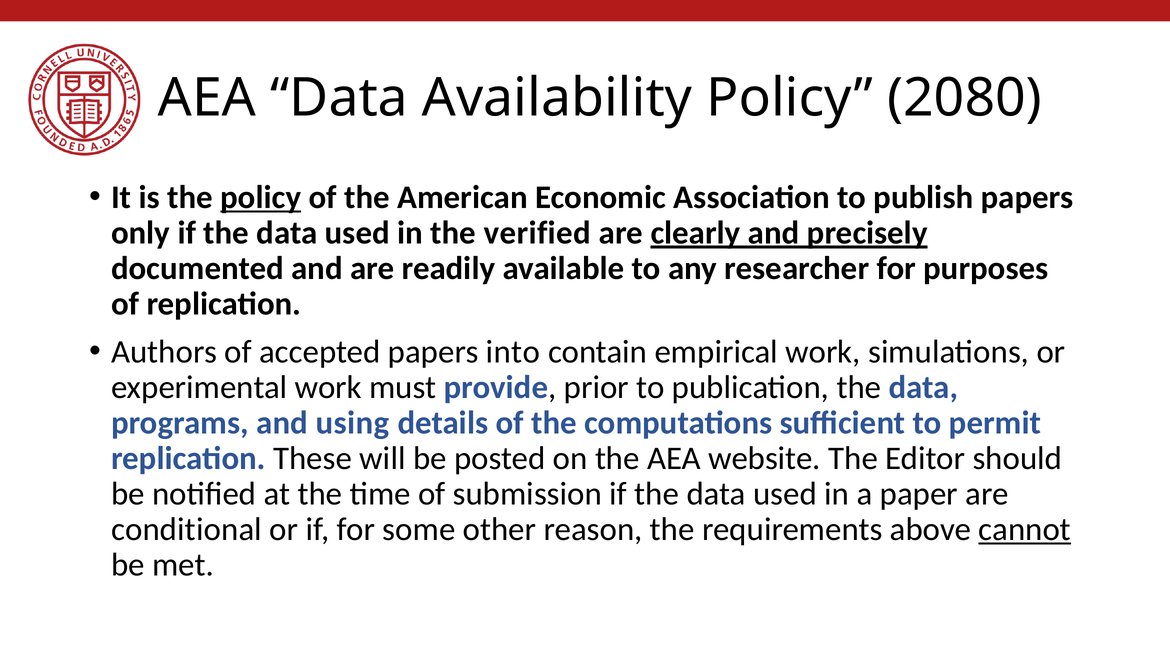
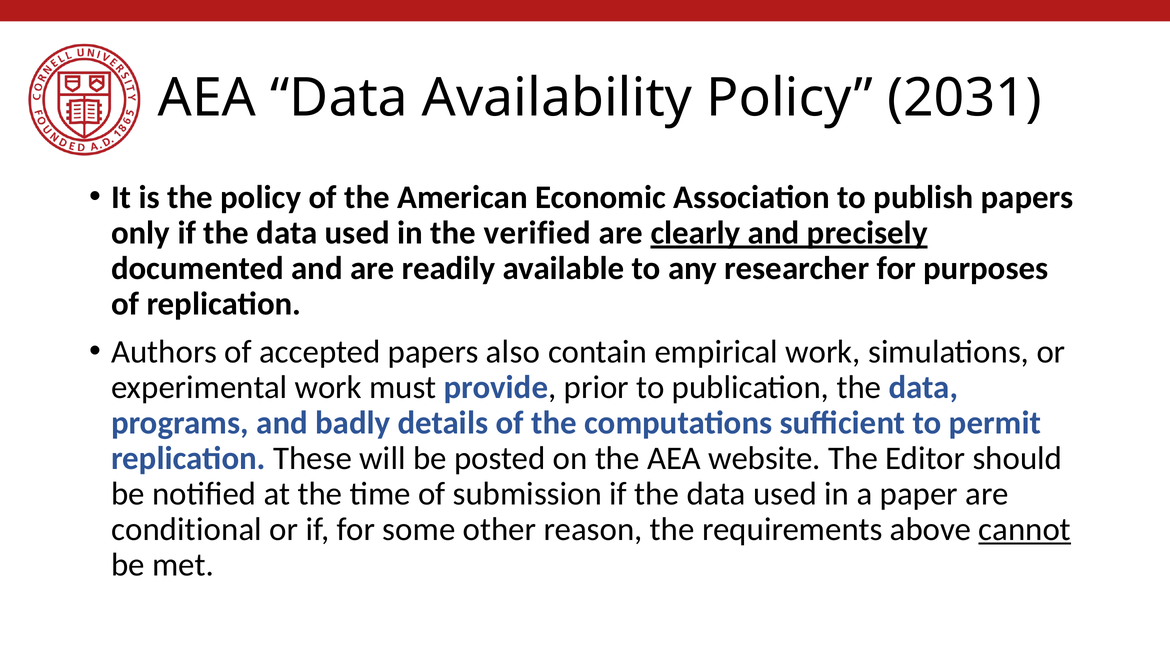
2080: 2080 -> 2031 (965, 98)
policy underline: present -> none (261, 197)
into: into -> also (513, 352)
using: using -> badly (353, 423)
